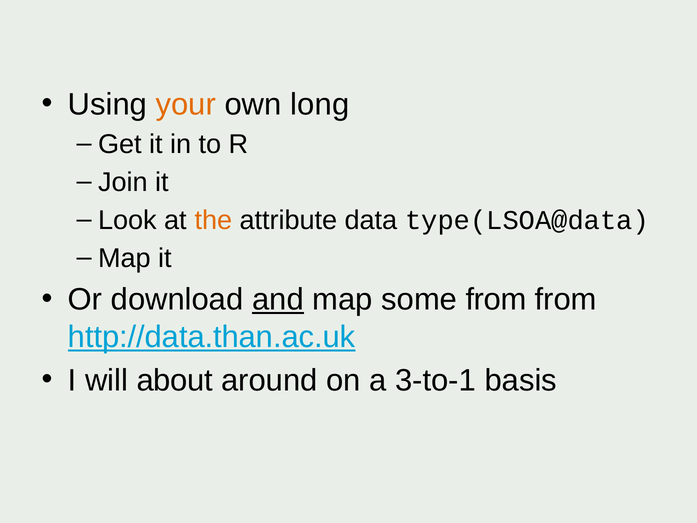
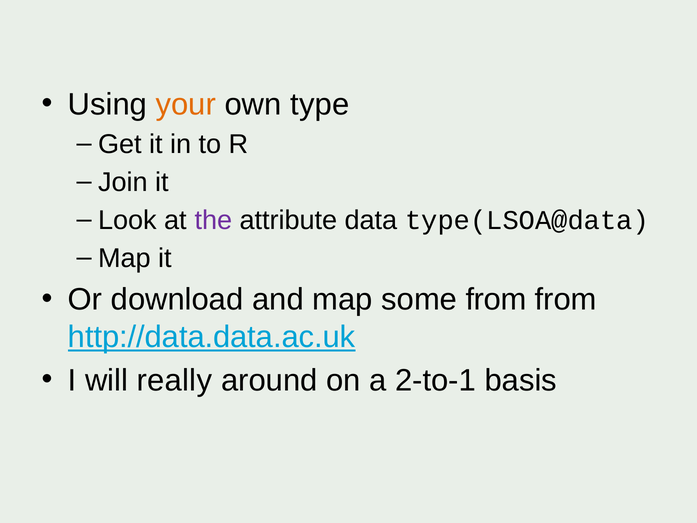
long: long -> type (320, 104)
the colour: orange -> purple (213, 220)
and underline: present -> none (278, 300)
http://data.than.ac.uk: http://data.than.ac.uk -> http://data.data.ac.uk (212, 337)
about: about -> really (174, 380)
3-to-1: 3-to-1 -> 2-to-1 (436, 380)
